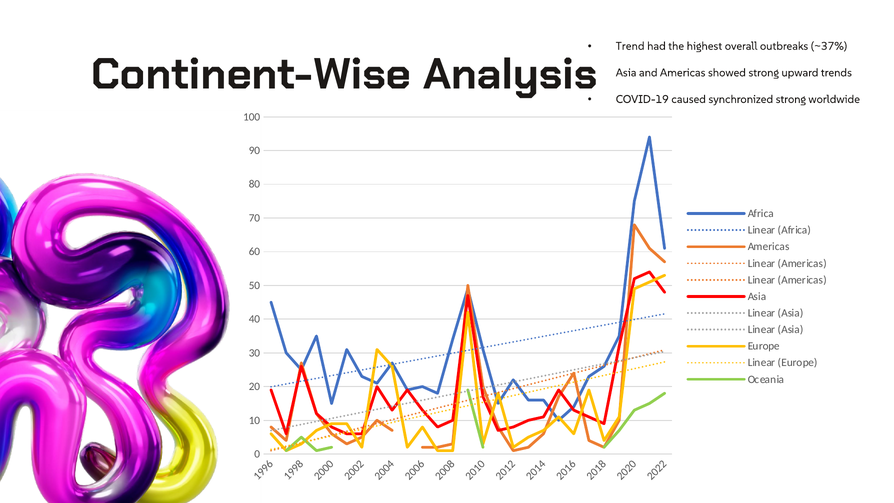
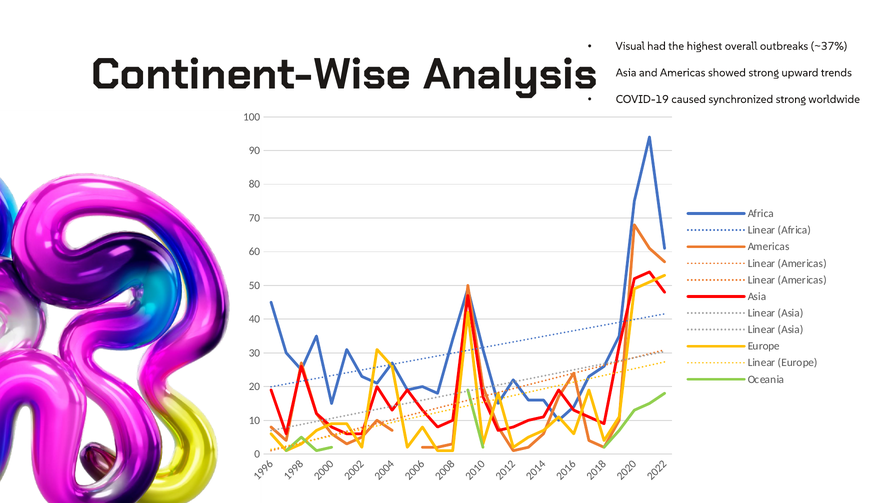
Trend: Trend -> Visual (630, 46)
